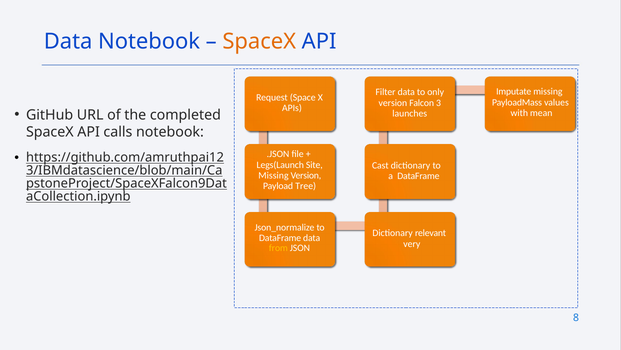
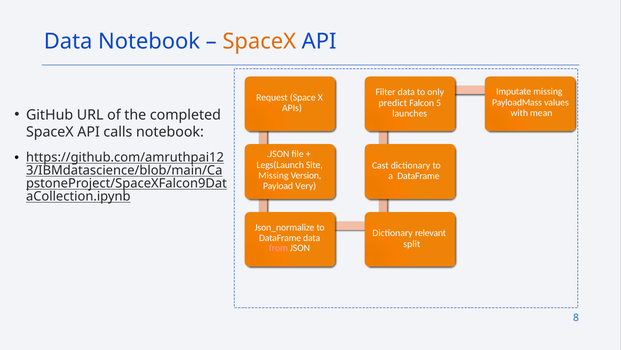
version: version -> predict (393, 103)
3: 3 -> 5 (439, 103)
Tree: Tree -> Very (306, 186)
very: very -> split (412, 243)
from colour: yellow -> pink (278, 248)
